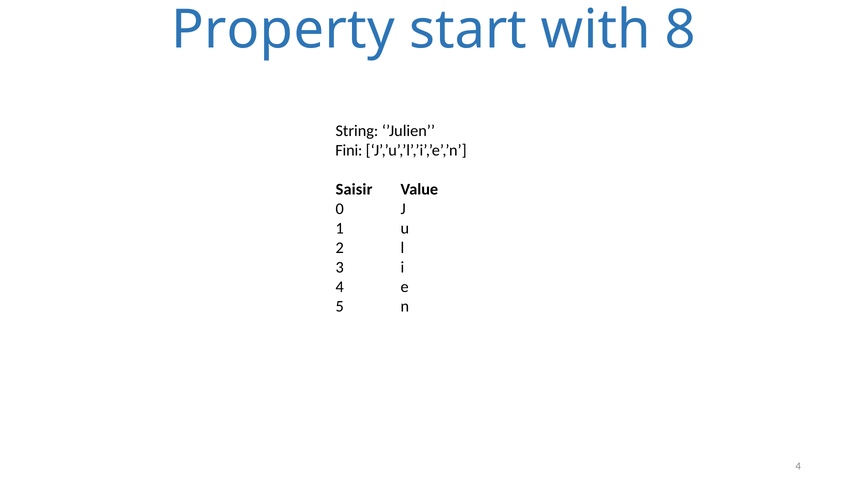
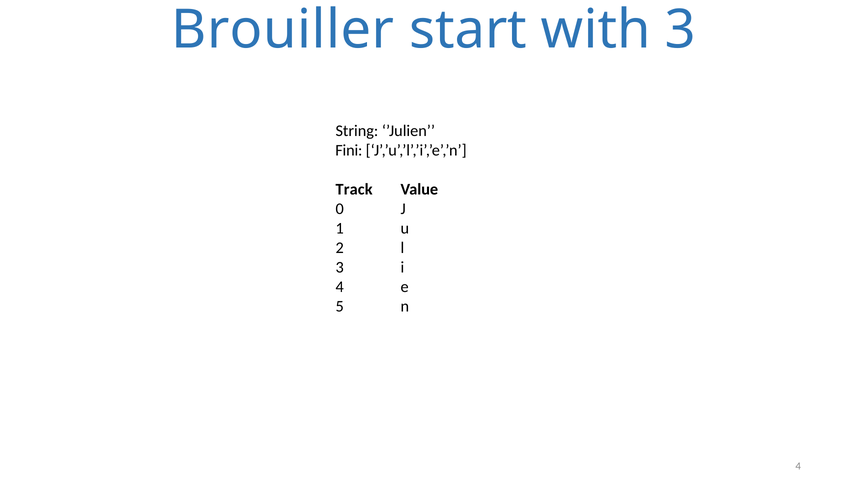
Property: Property -> Brouiller (283, 30)
with 8: 8 -> 3 (680, 30)
Saisir: Saisir -> Track (354, 189)
